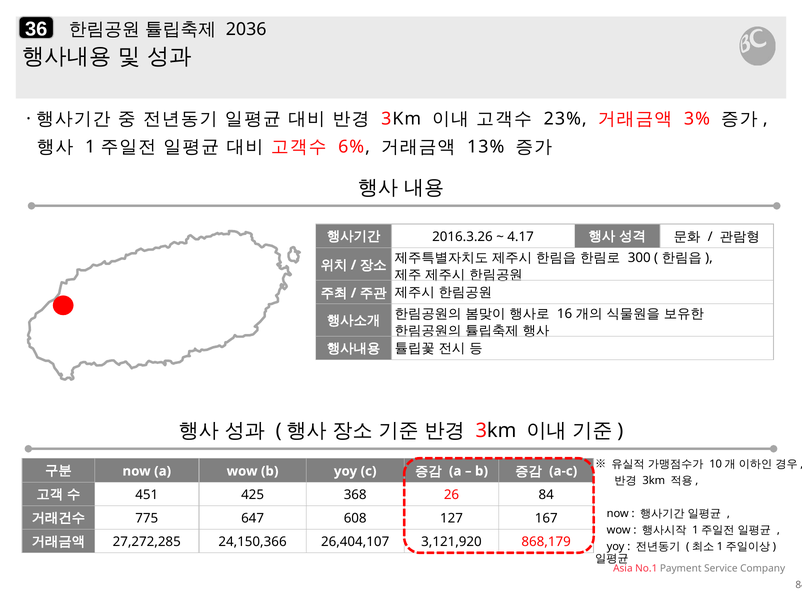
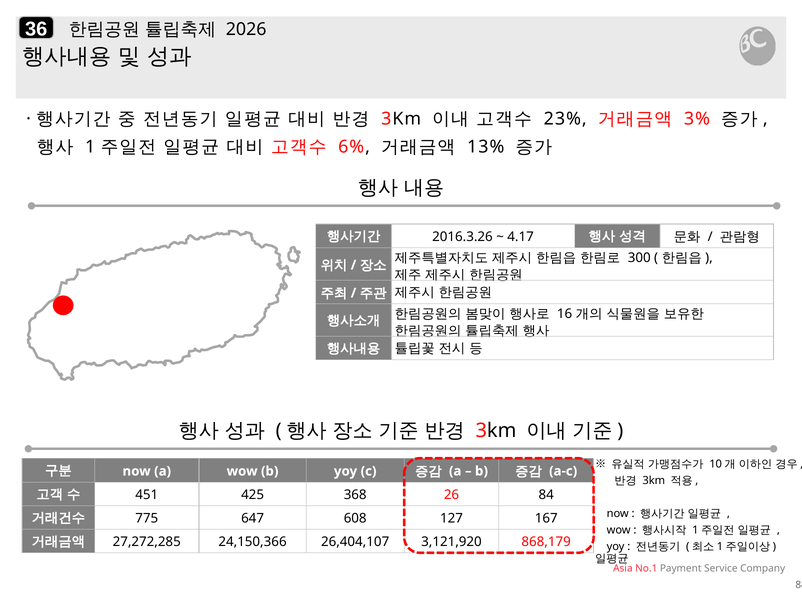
2036: 2036 -> 2026 (246, 30)
